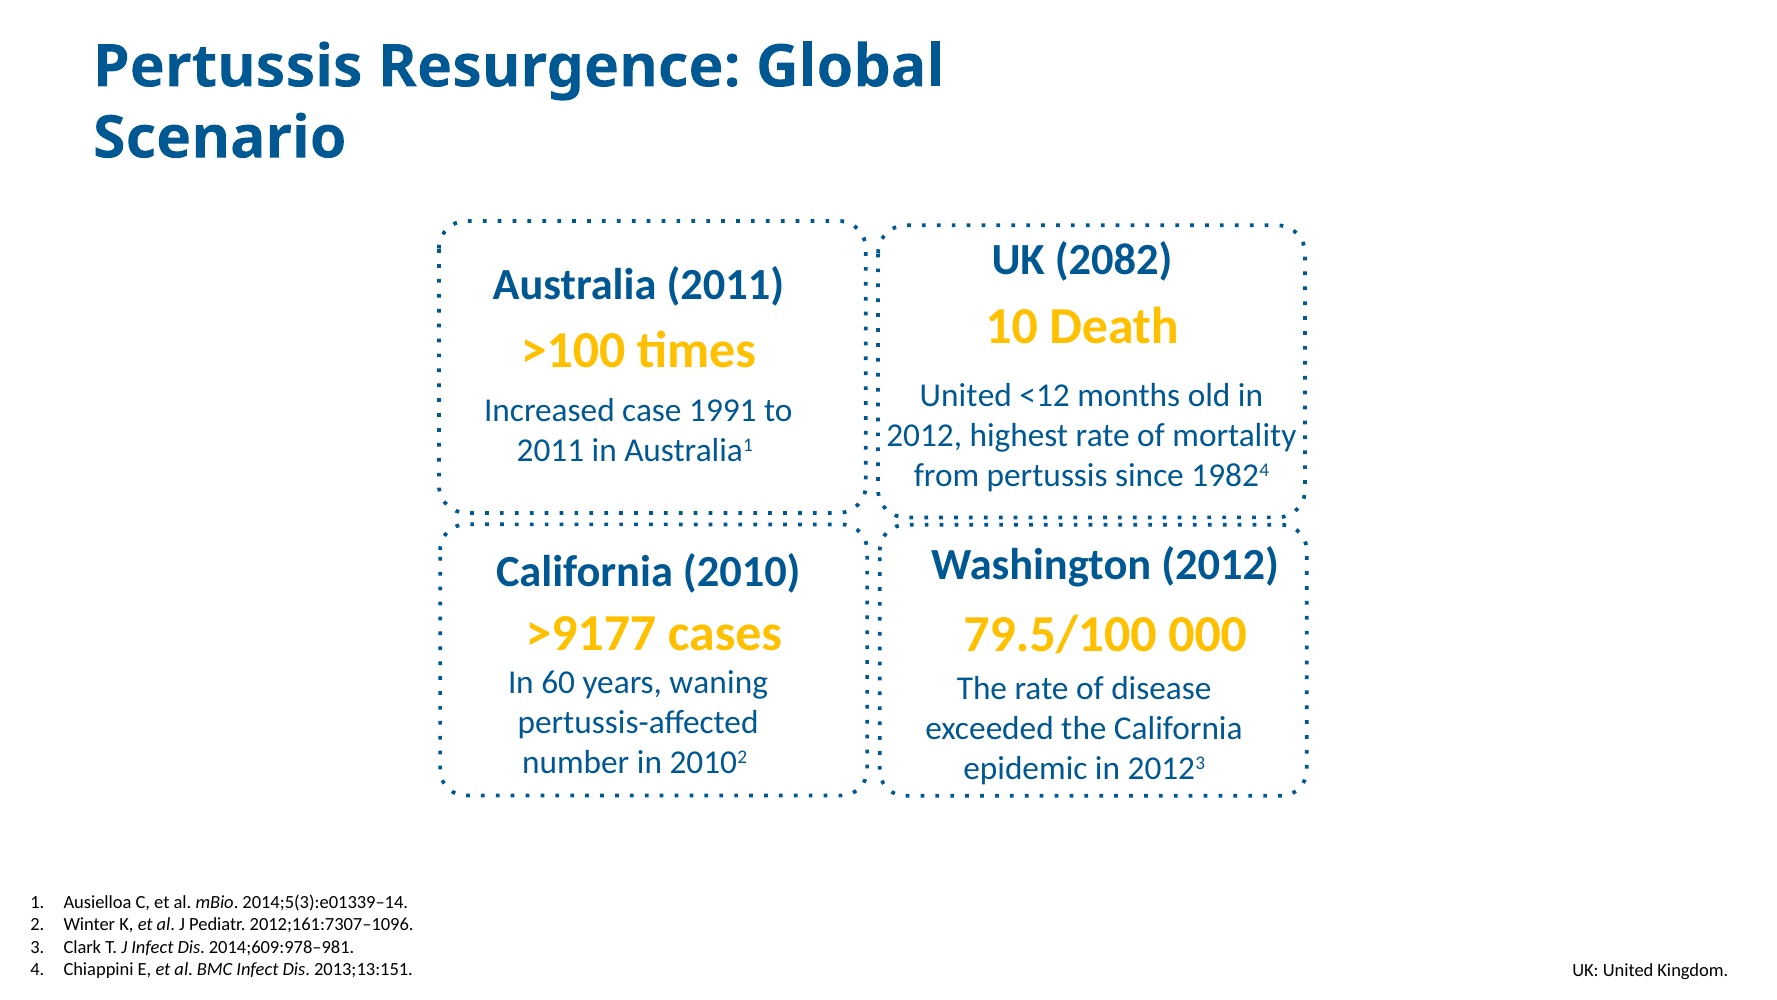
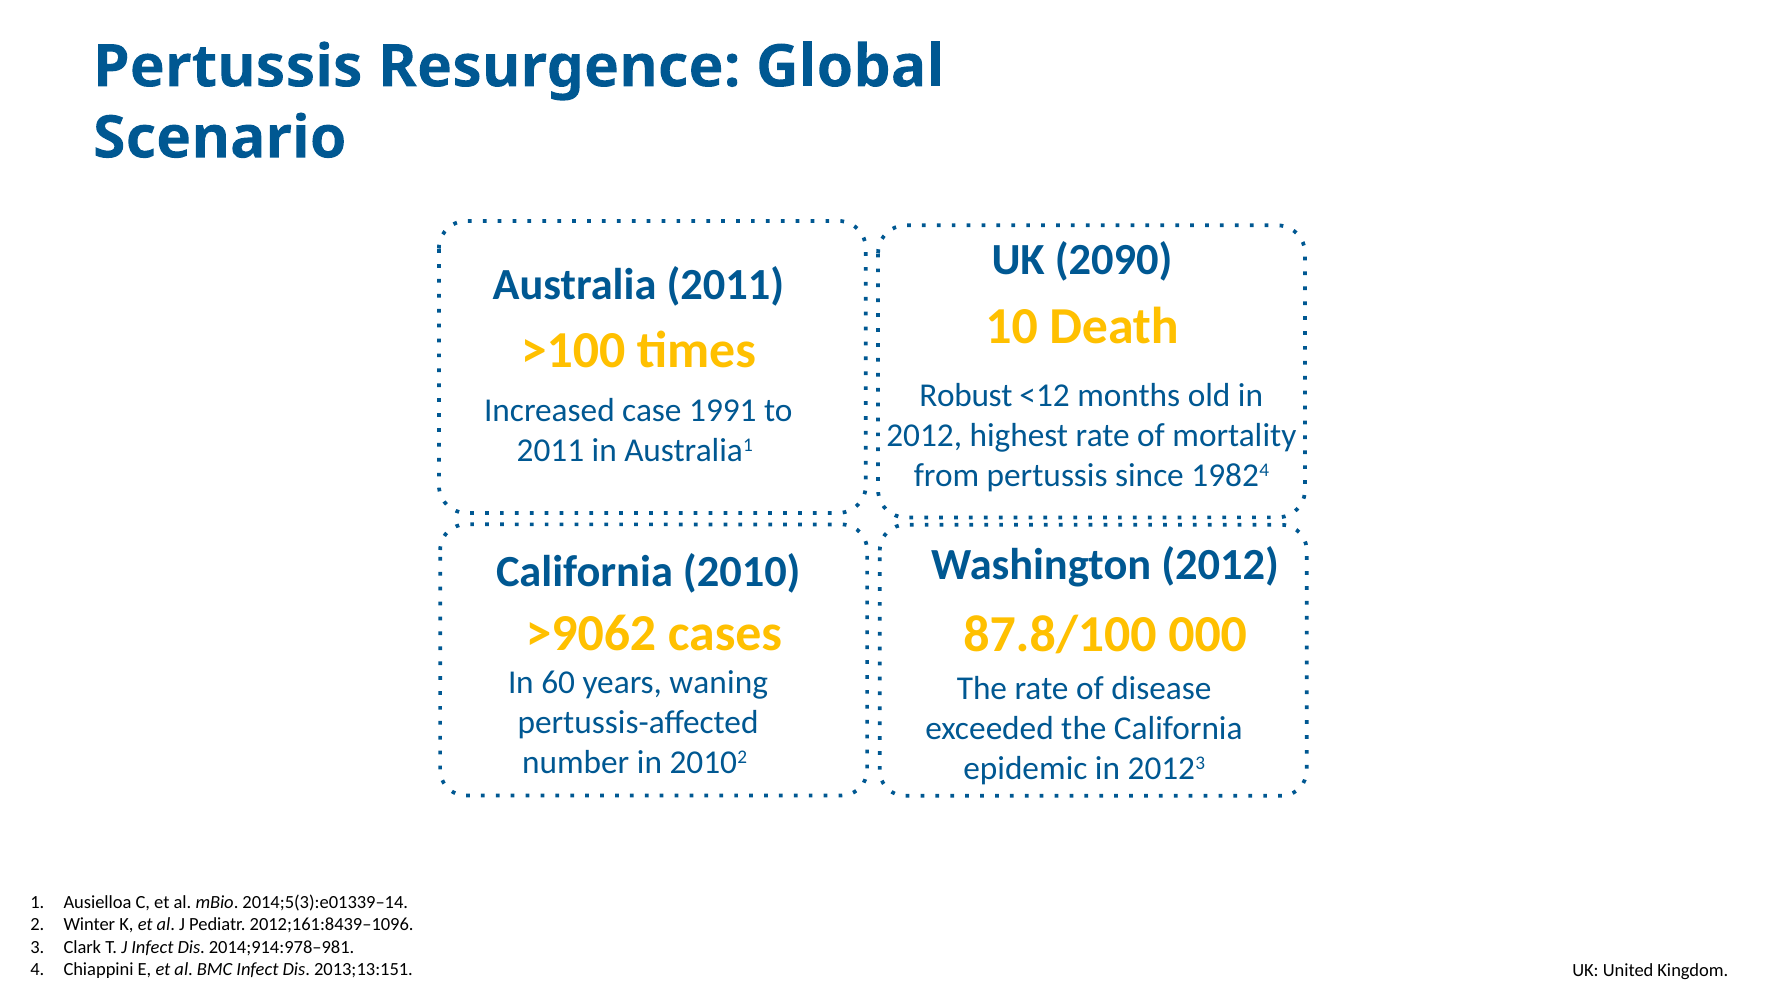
2082: 2082 -> 2090 (1114, 260)
United: United -> Robust (966, 395)
>9177: >9177 -> >9062 (591, 633)
79.5/100: 79.5/100 -> 87.8/100 (1060, 634)
2012;161:7307–1096: 2012;161:7307–1096 -> 2012;161:8439–1096 (332, 924)
2014;609:978–981: 2014;609:978–981 -> 2014;914:978–981 (282, 947)
